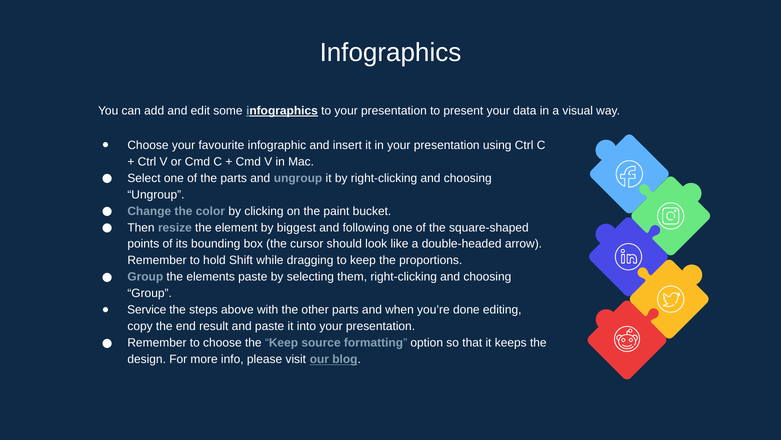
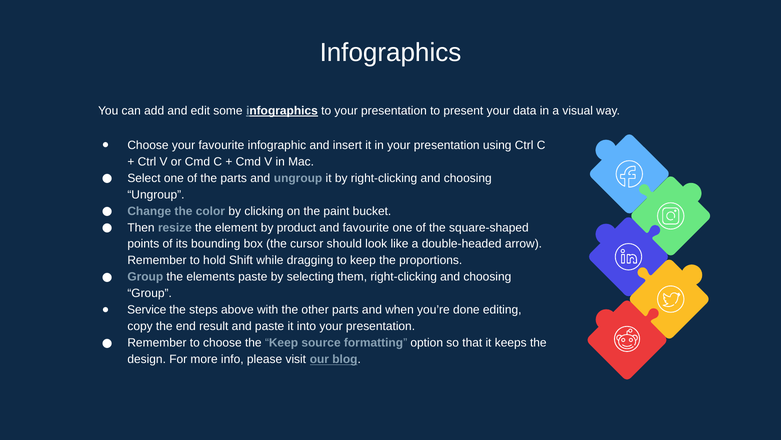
biggest: biggest -> product (297, 227)
and following: following -> favourite (366, 227)
